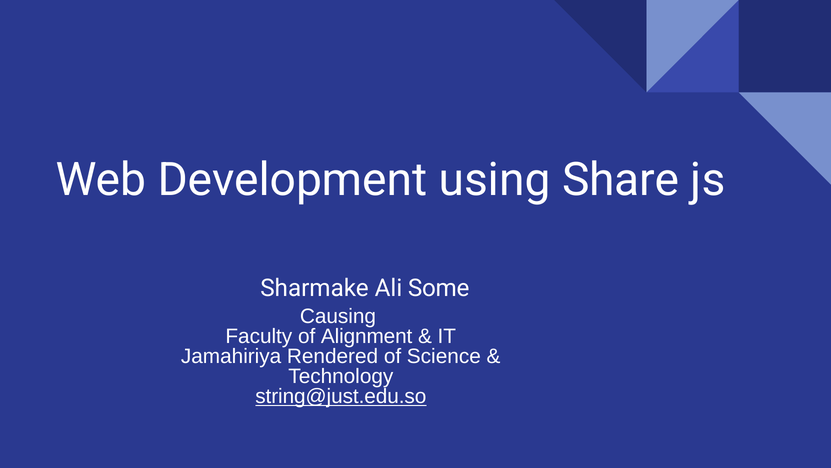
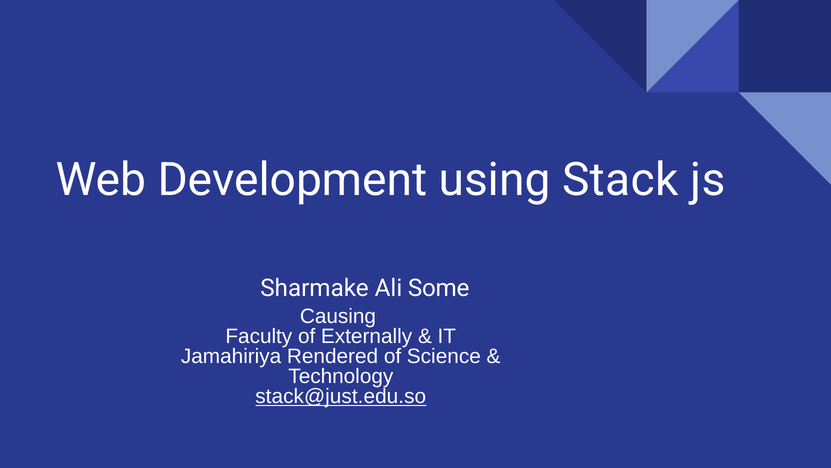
Share: Share -> Stack (620, 180)
Alignment: Alignment -> Externally (367, 336)
string@just.edu.so: string@just.edu.so -> stack@just.edu.so (341, 396)
